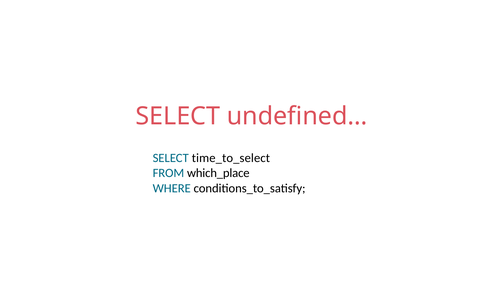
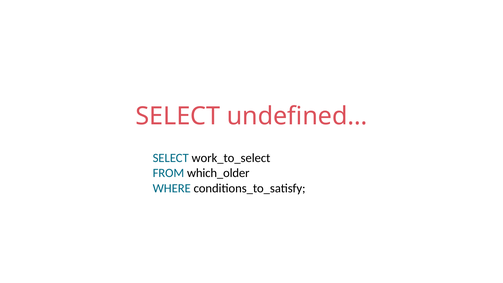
time_to_select: time_to_select -> work_to_select (231, 158)
which_place: which_place -> which_older (218, 173)
